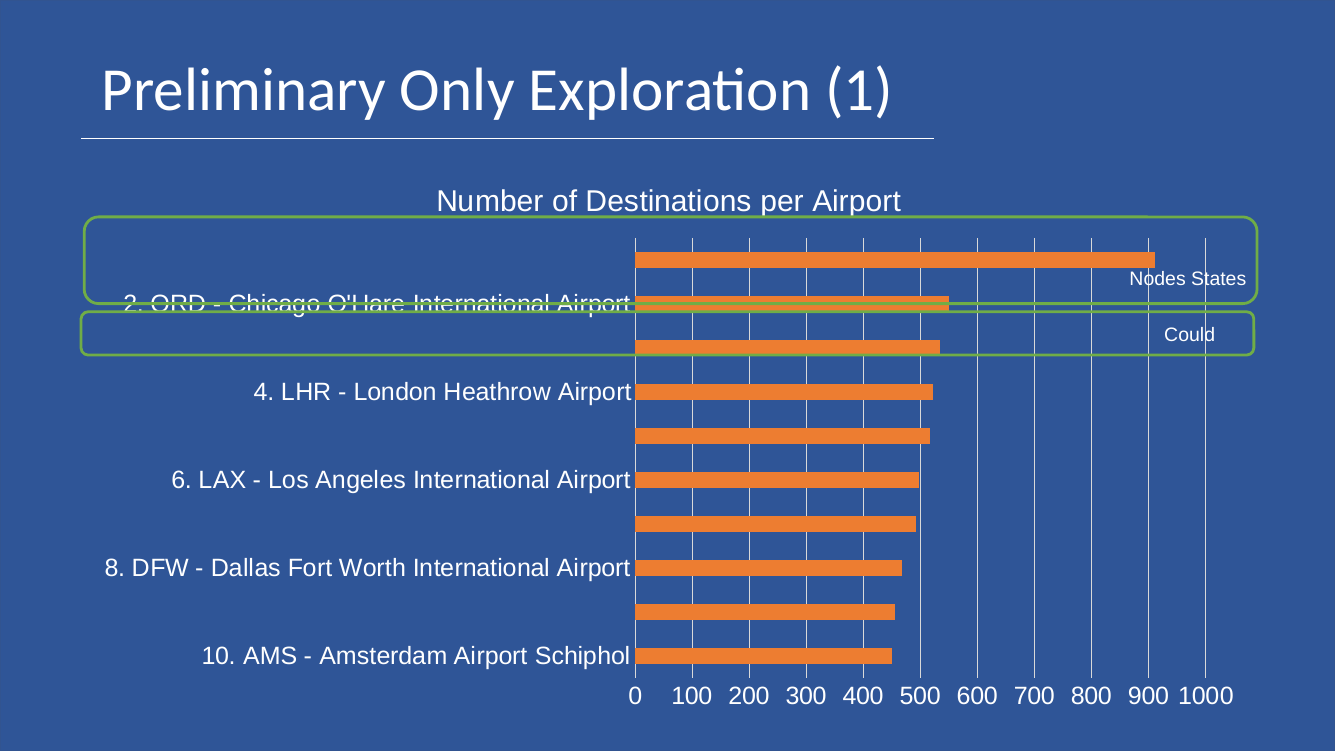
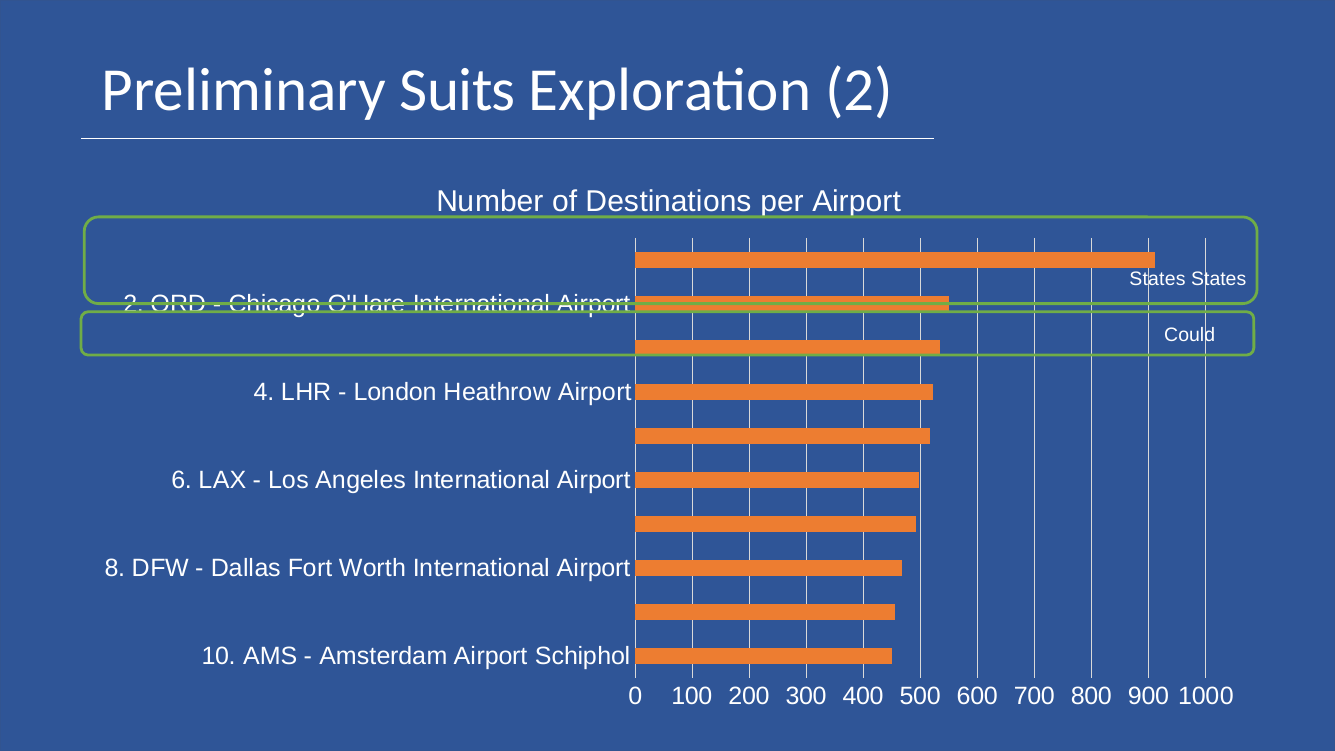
Only: Only -> Suits (458, 90)
Exploration 1: 1 -> 2 (859, 90)
Nodes: Nodes -> States (1158, 279)
